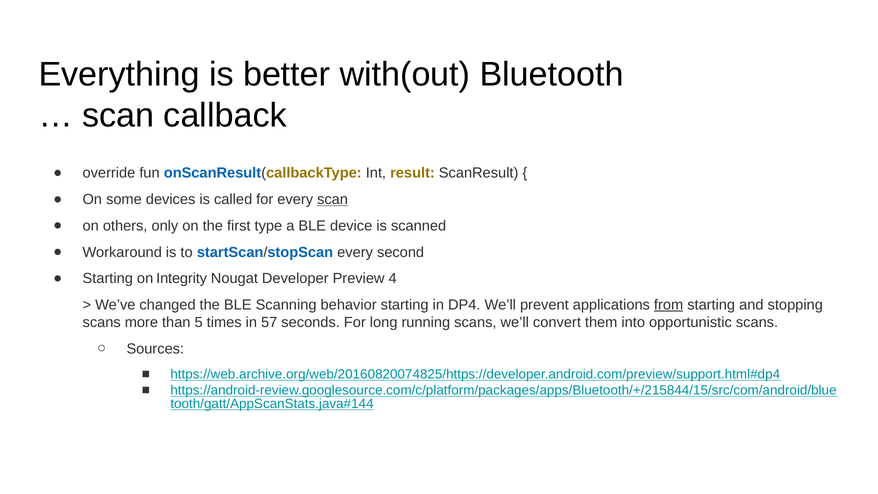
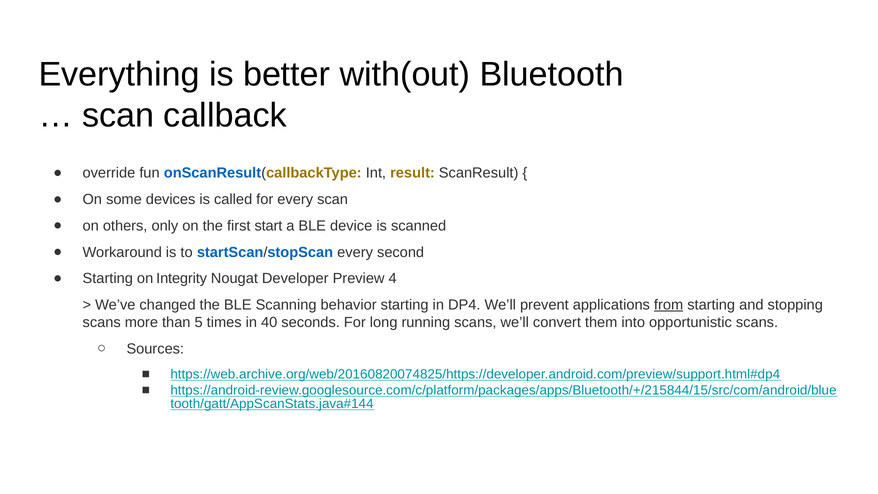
scan underline: present -> none (333, 199)
type: type -> start (268, 226)
57: 57 -> 40 (269, 322)
